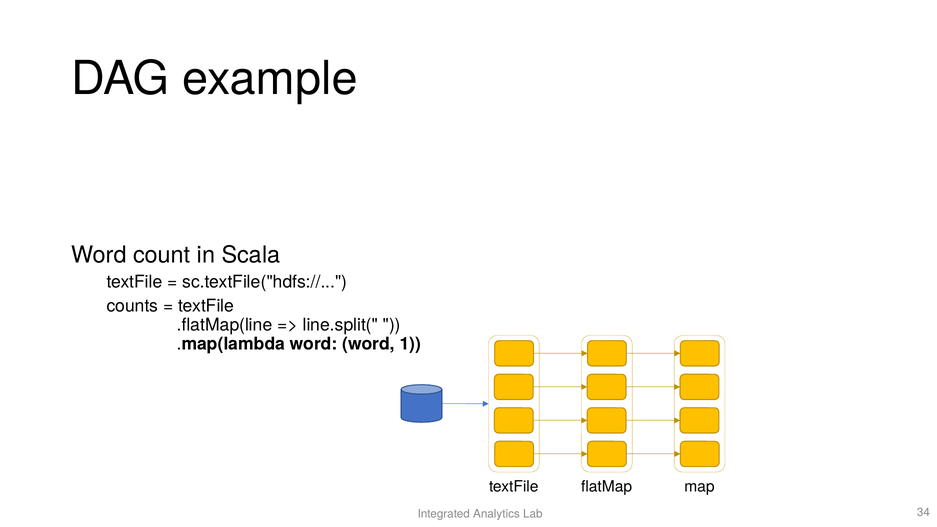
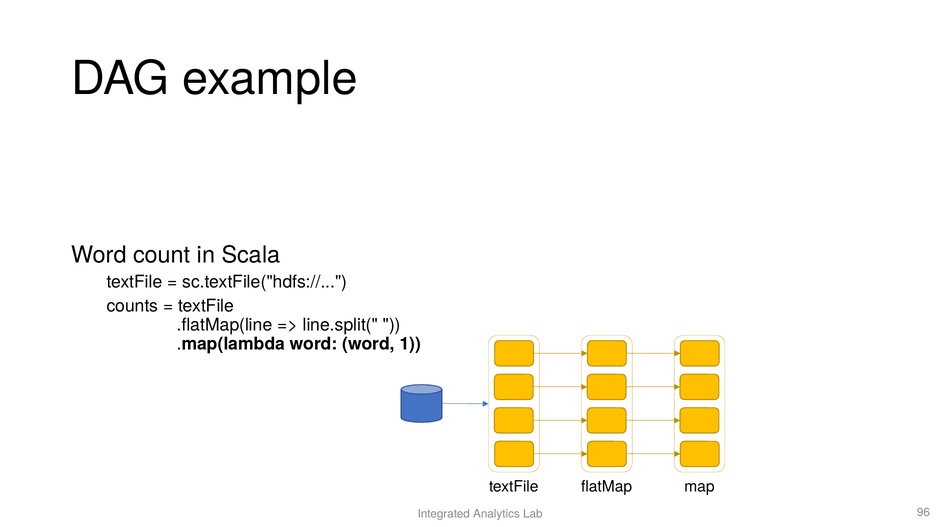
34: 34 -> 96 (923, 512)
